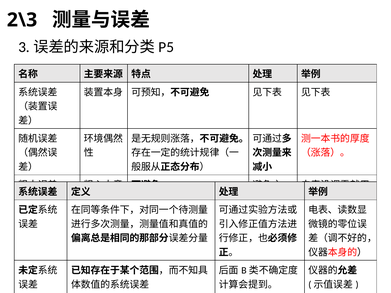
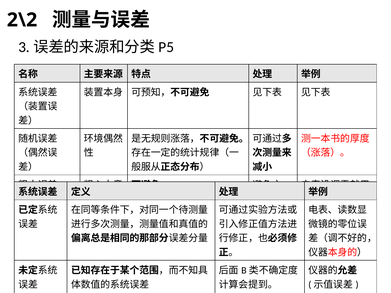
2\3: 2\3 -> 2\2 (22, 20)
